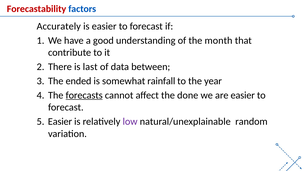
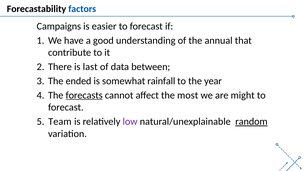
Forecastability colour: red -> black (37, 9)
Accurately: Accurately -> Campaigns (59, 26)
month: month -> annual (219, 40)
done: done -> most (188, 95)
are easier: easier -> might (243, 95)
Easier: Easier -> Team (60, 122)
random underline: none -> present (251, 122)
